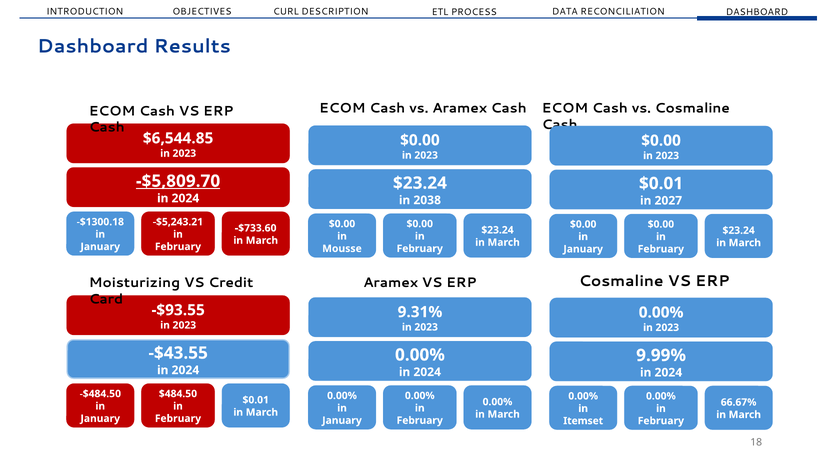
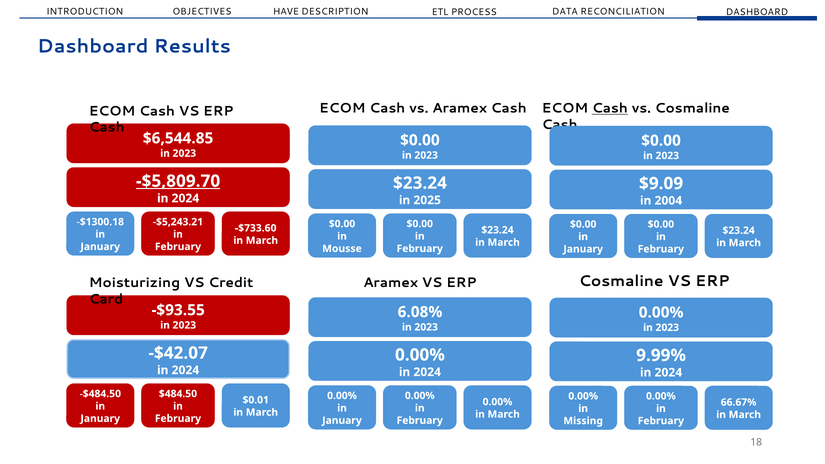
CURL: CURL -> HAVE (286, 12)
Cash underline: none -> present (610, 108)
$0.01: $0.01 -> $9.09 (661, 184)
2038: 2038 -> 2025 (427, 200)
2027: 2027 -> 2004 (668, 201)
9.31%: 9.31% -> 6.08% (420, 312)
-$43.55: -$43.55 -> -$42.07 (178, 353)
Itemset: Itemset -> Missing (583, 421)
